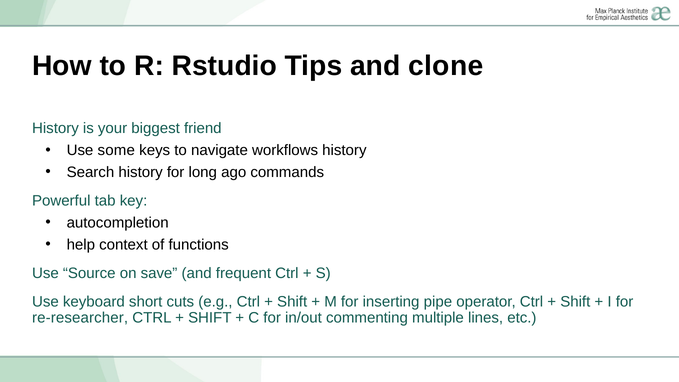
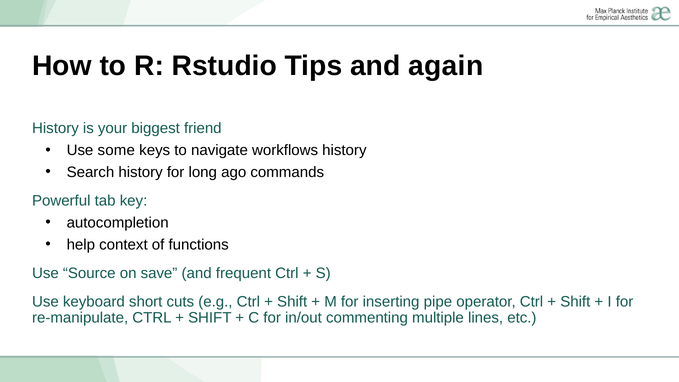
clone: clone -> again (446, 66)
re-researcher: re-researcher -> re-manipulate (80, 318)
